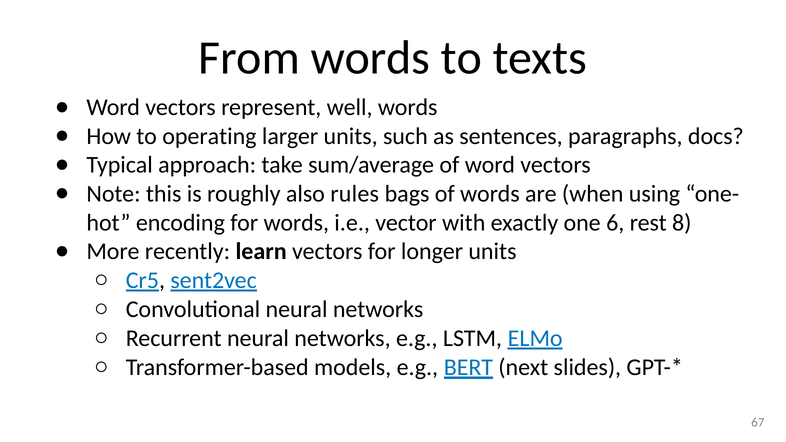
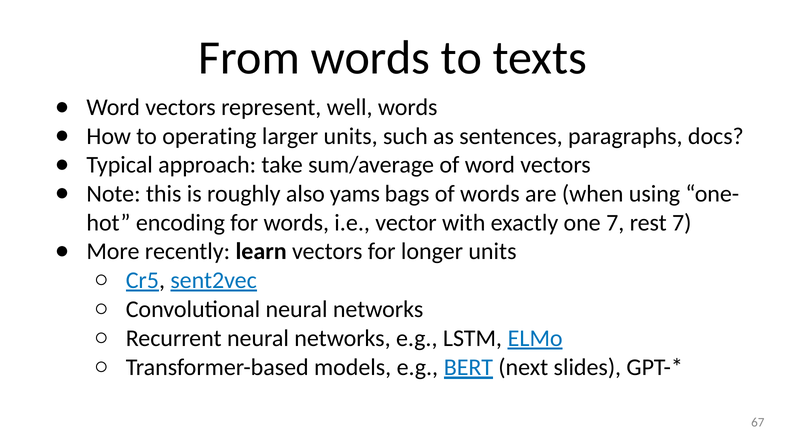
rules: rules -> yams (355, 194)
one 6: 6 -> 7 (615, 223)
rest 8: 8 -> 7 (682, 223)
